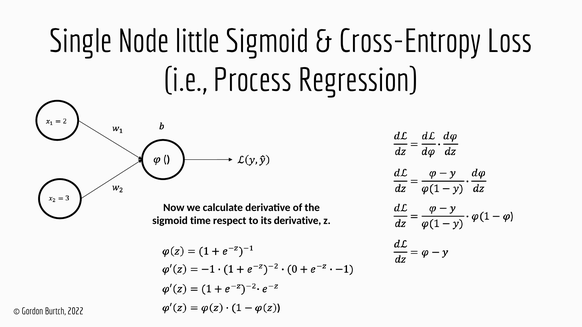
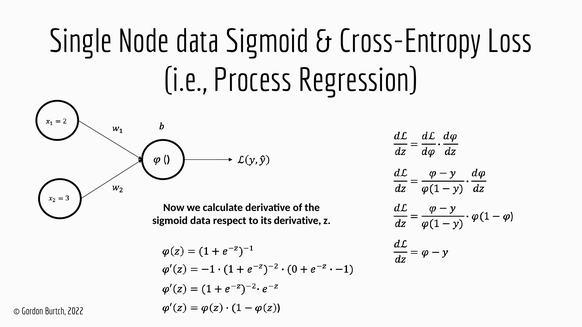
Node little: little -> data (197, 41)
sigmoid time: time -> data (200, 221)
